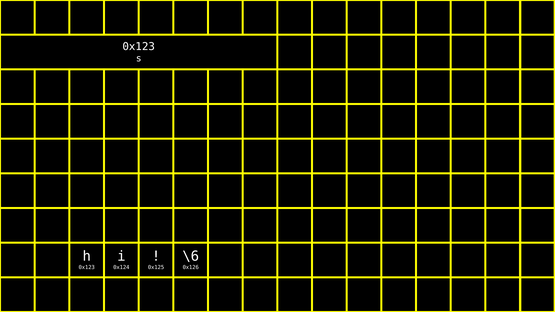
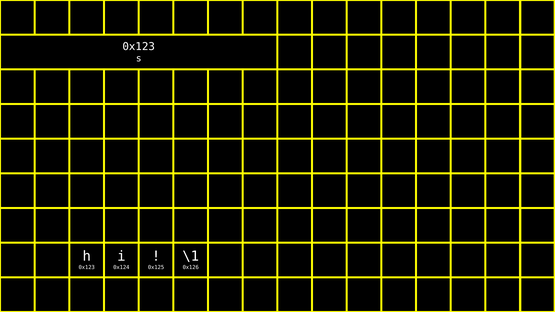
\6: \6 -> \1 (191, 257)
